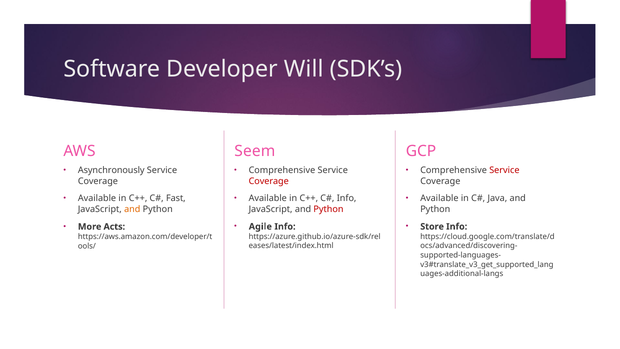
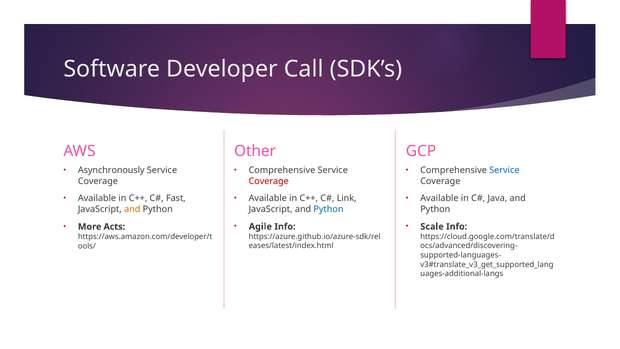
Will: Will -> Call (304, 69)
Seem: Seem -> Other (255, 151)
Service colour: red -> blue (504, 170)
Info: Info -> Link (347, 198)
Python colour: red -> blue (328, 209)
Store: Store -> Scale (432, 226)
